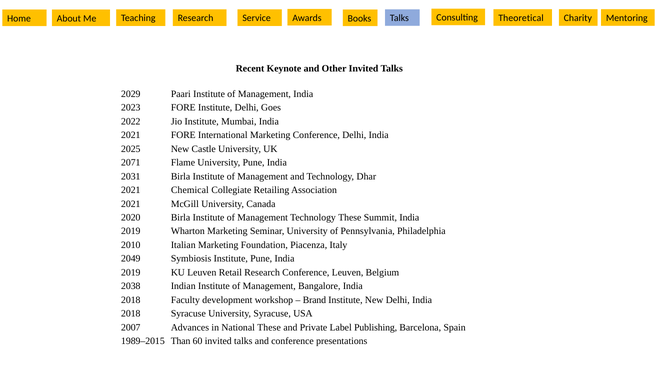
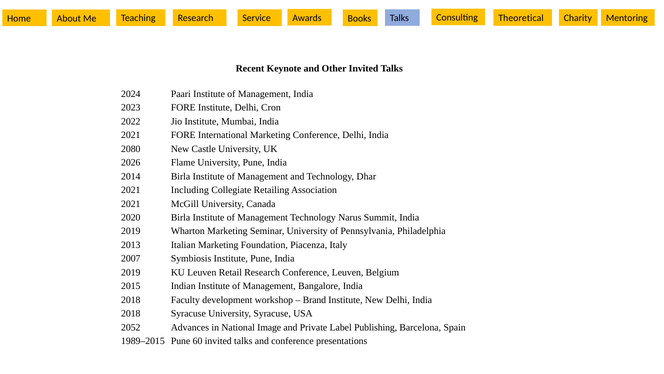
2029: 2029 -> 2024 (131, 94)
Goes: Goes -> Cron (271, 108)
2025: 2025 -> 2080 (131, 149)
2071: 2071 -> 2026 (131, 162)
2031: 2031 -> 2014 (131, 176)
Chemical: Chemical -> Including (190, 190)
Technology These: These -> Narus (350, 217)
2010: 2010 -> 2013 (131, 245)
2049: 2049 -> 2007 (131, 258)
2038: 2038 -> 2015 (131, 286)
2007: 2007 -> 2052 (131, 327)
National These: These -> Image (269, 327)
1989–2015 Than: Than -> Pune (181, 341)
